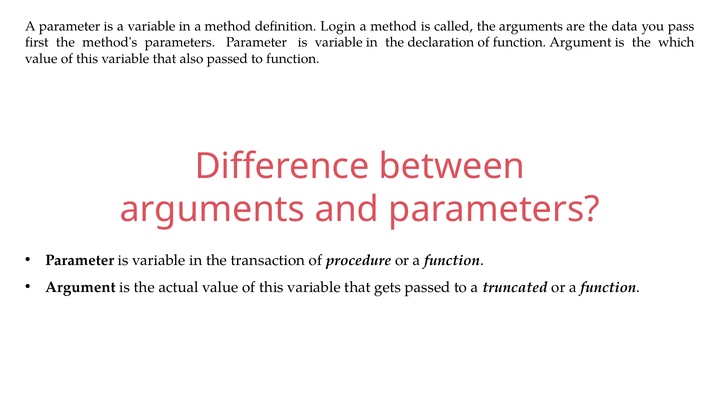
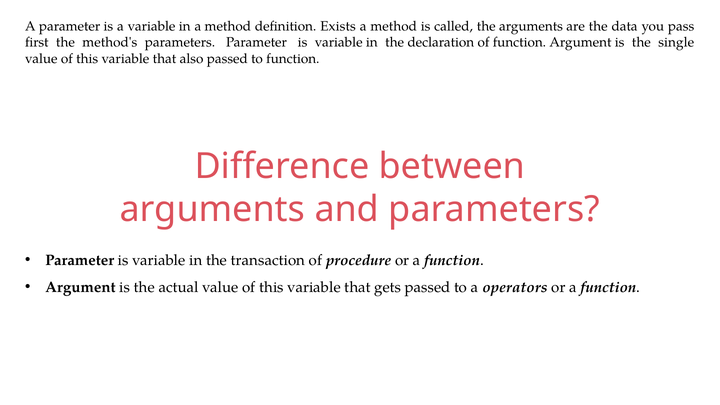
Login: Login -> Exists (338, 26)
which: which -> single (676, 42)
truncated: truncated -> operators (515, 287)
